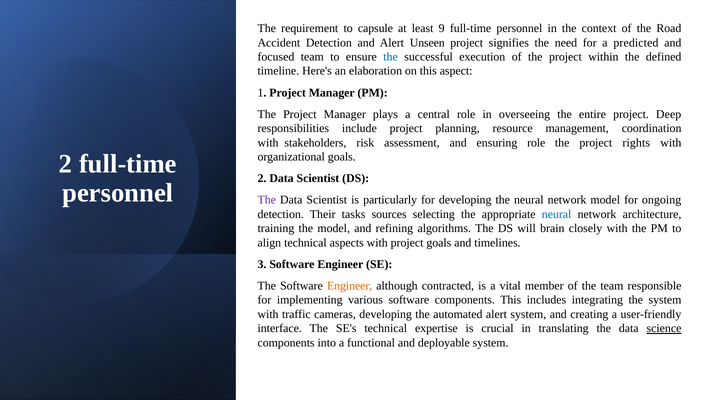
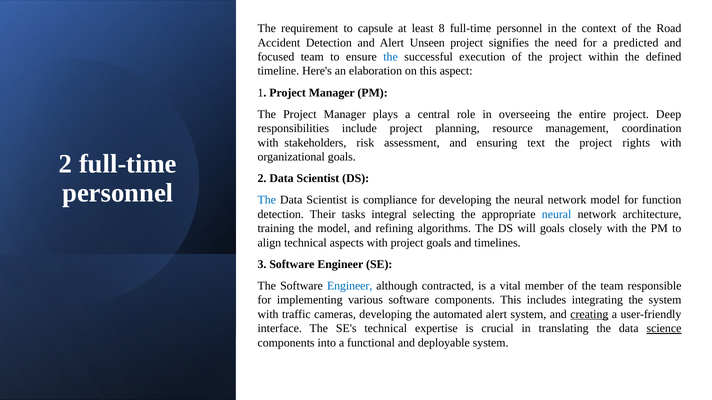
9: 9 -> 8 (442, 29)
ensuring role: role -> text (536, 143)
The colour: purple -> blue (267, 200)
particularly: particularly -> compliance (390, 200)
ongoing: ongoing -> function (662, 200)
sources: sources -> integral (389, 215)
will brain: brain -> goals (552, 229)
Engineer colour: orange -> blue (350, 286)
creating underline: none -> present (589, 315)
